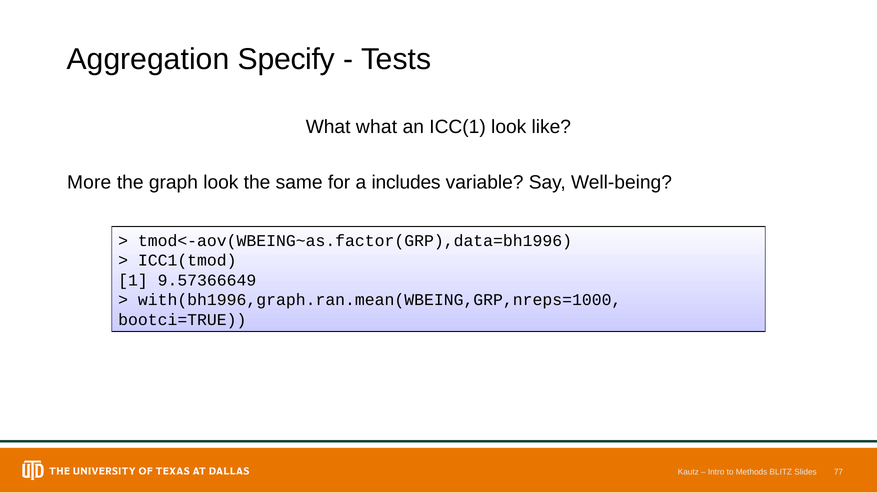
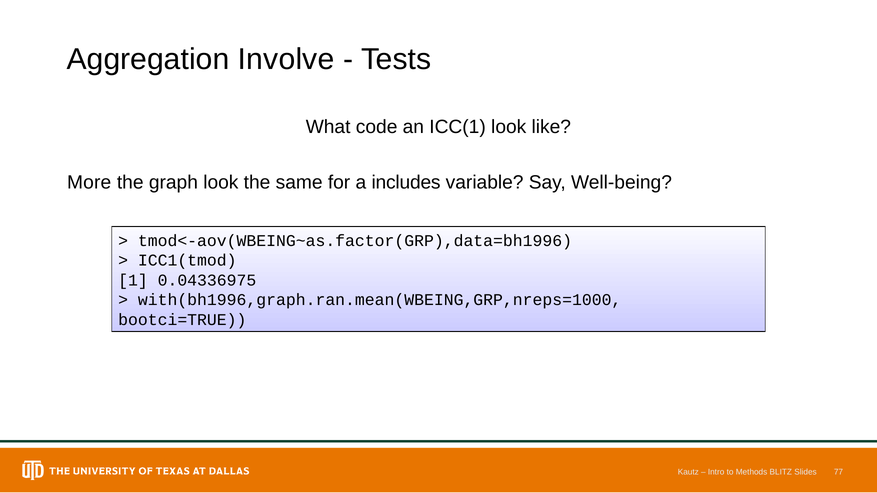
Specify: Specify -> Involve (286, 59)
What what: what -> code (377, 127)
9.57366649: 9.57366649 -> 0.04336975 (207, 280)
